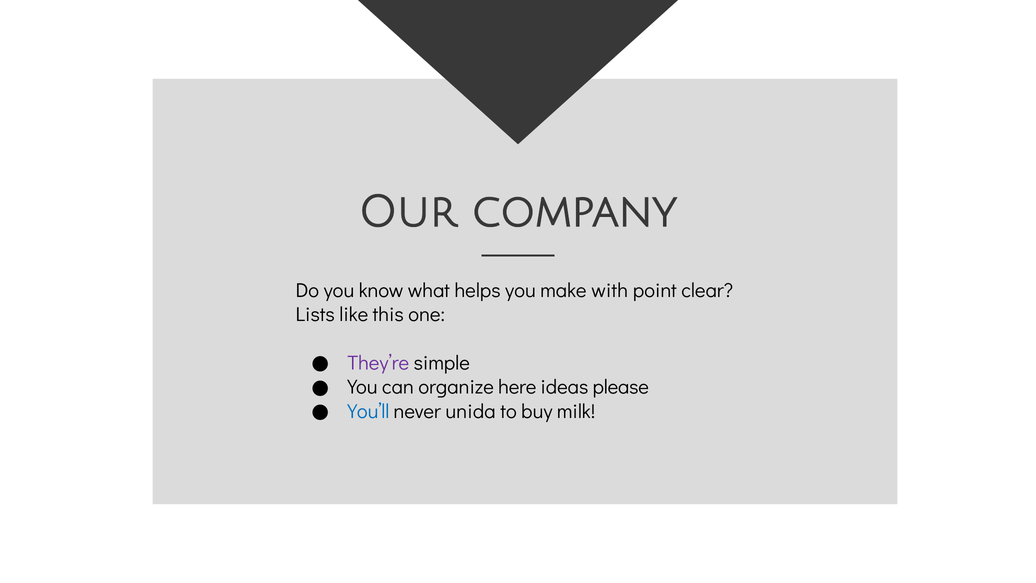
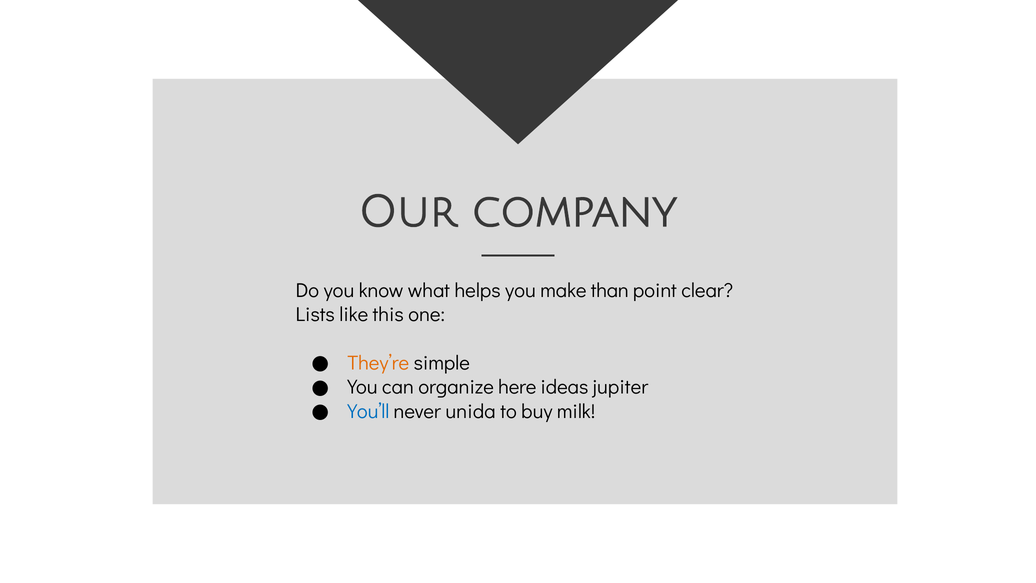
with: with -> than (610, 290)
They’re colour: purple -> orange (378, 363)
please: please -> jupiter (621, 387)
